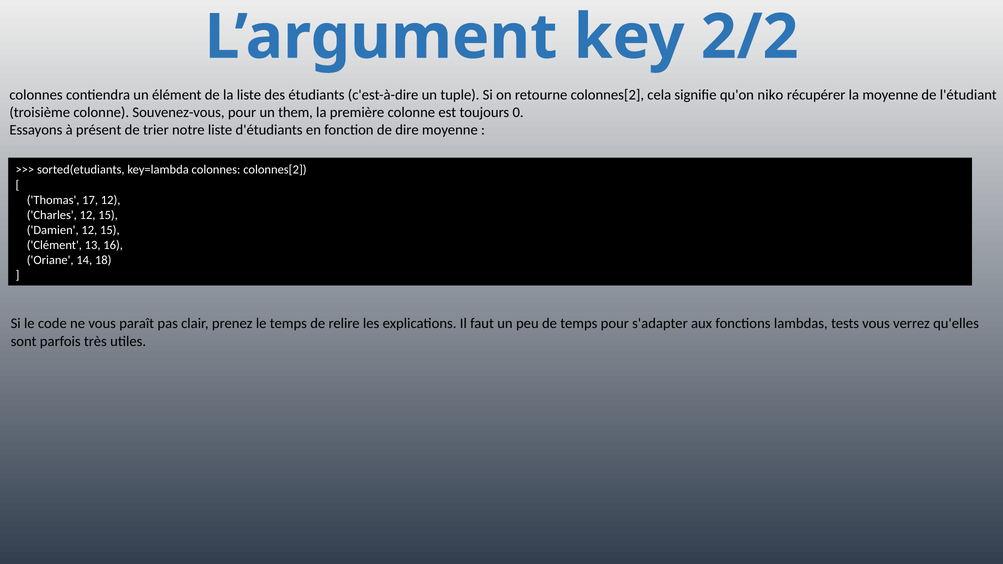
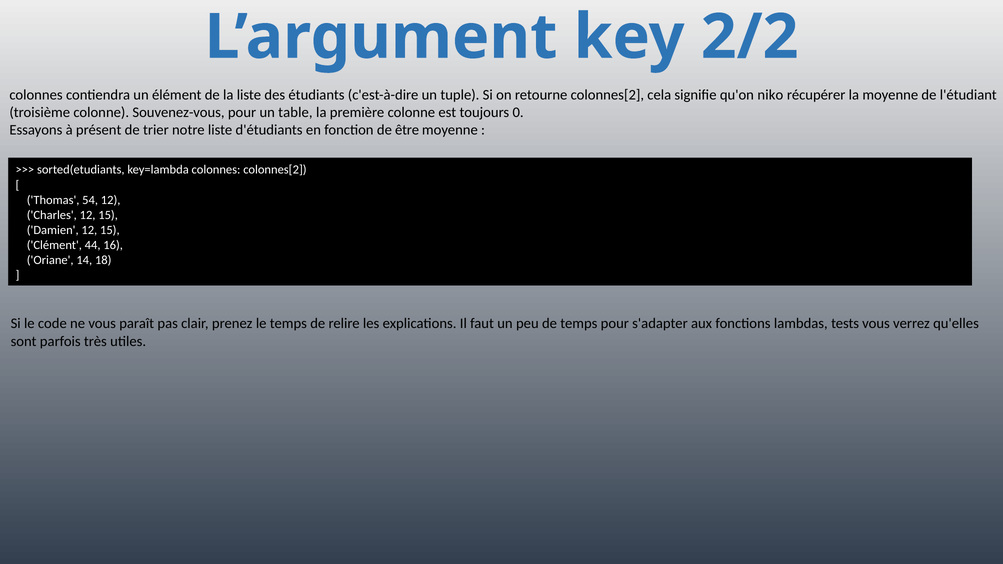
them: them -> table (295, 112)
dire: dire -> être (407, 130)
17: 17 -> 54 (90, 200)
13: 13 -> 44 (93, 245)
